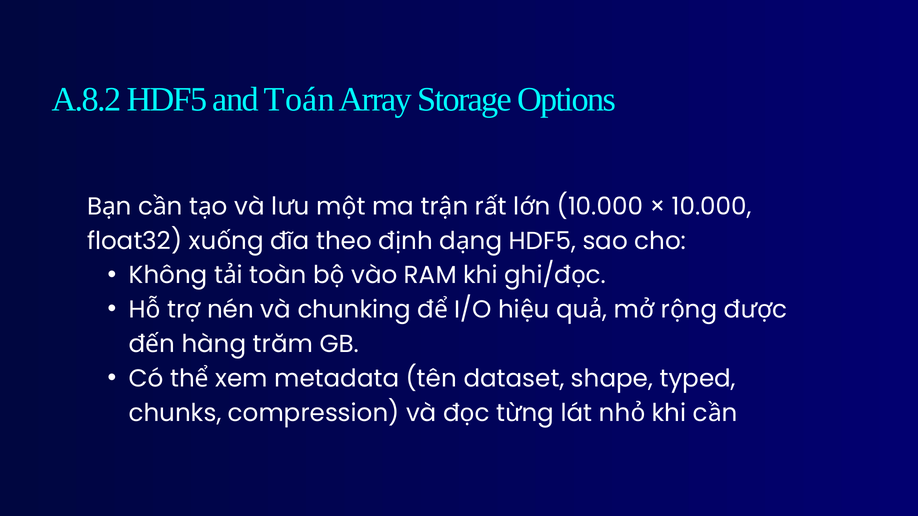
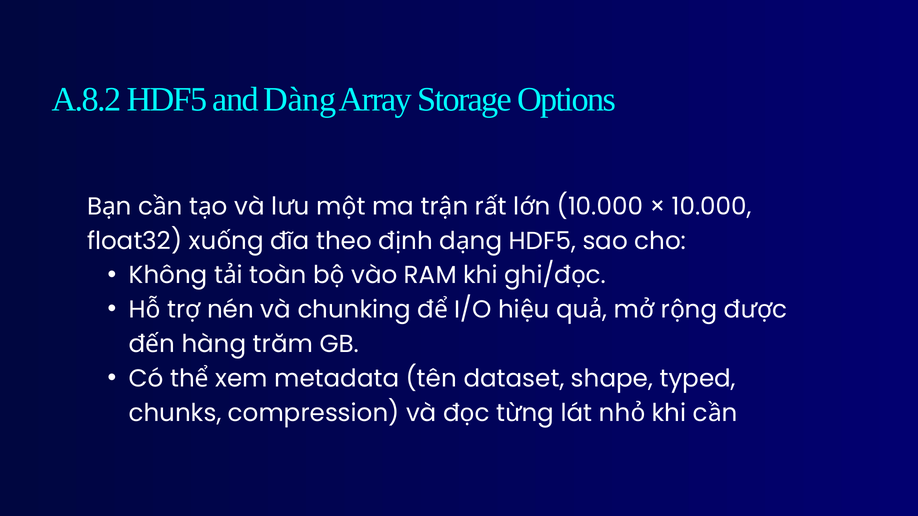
Toán: Toán -> Dàng (300, 100)
